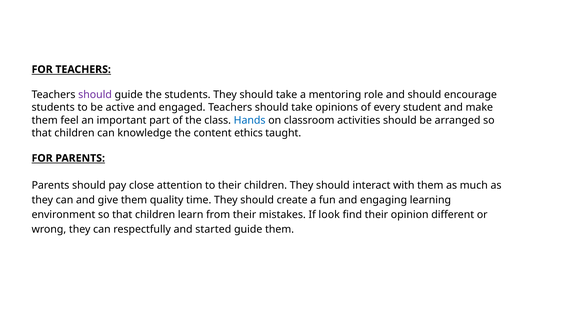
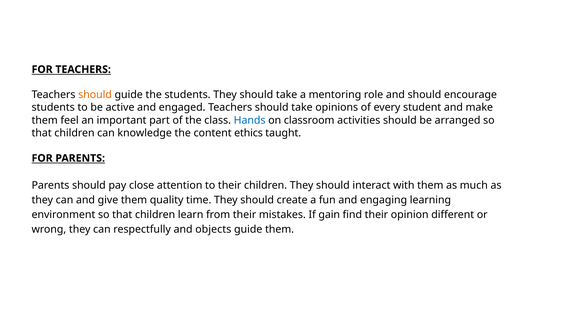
should colour: purple -> orange (95, 95)
look: look -> gain (329, 214)
started: started -> objects (213, 229)
